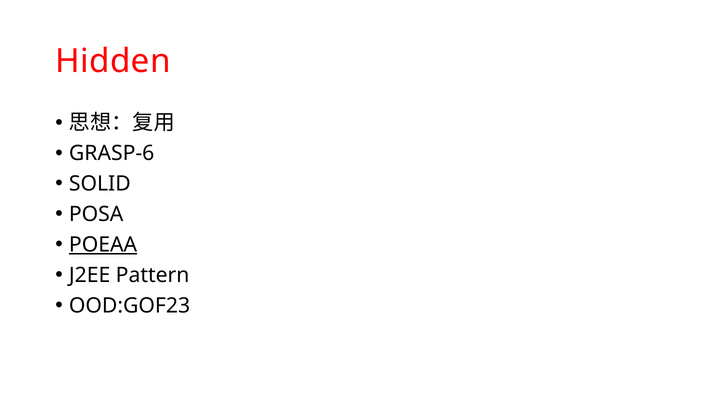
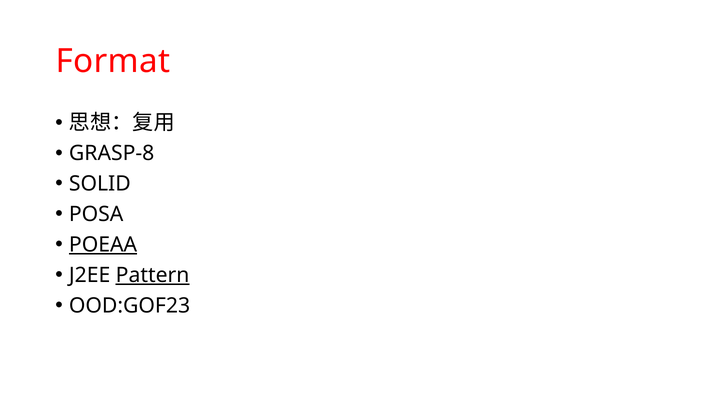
Hidden: Hidden -> Format (113, 61)
GRASP-6: GRASP-6 -> GRASP-8 (112, 153)
Pattern underline: none -> present (153, 275)
